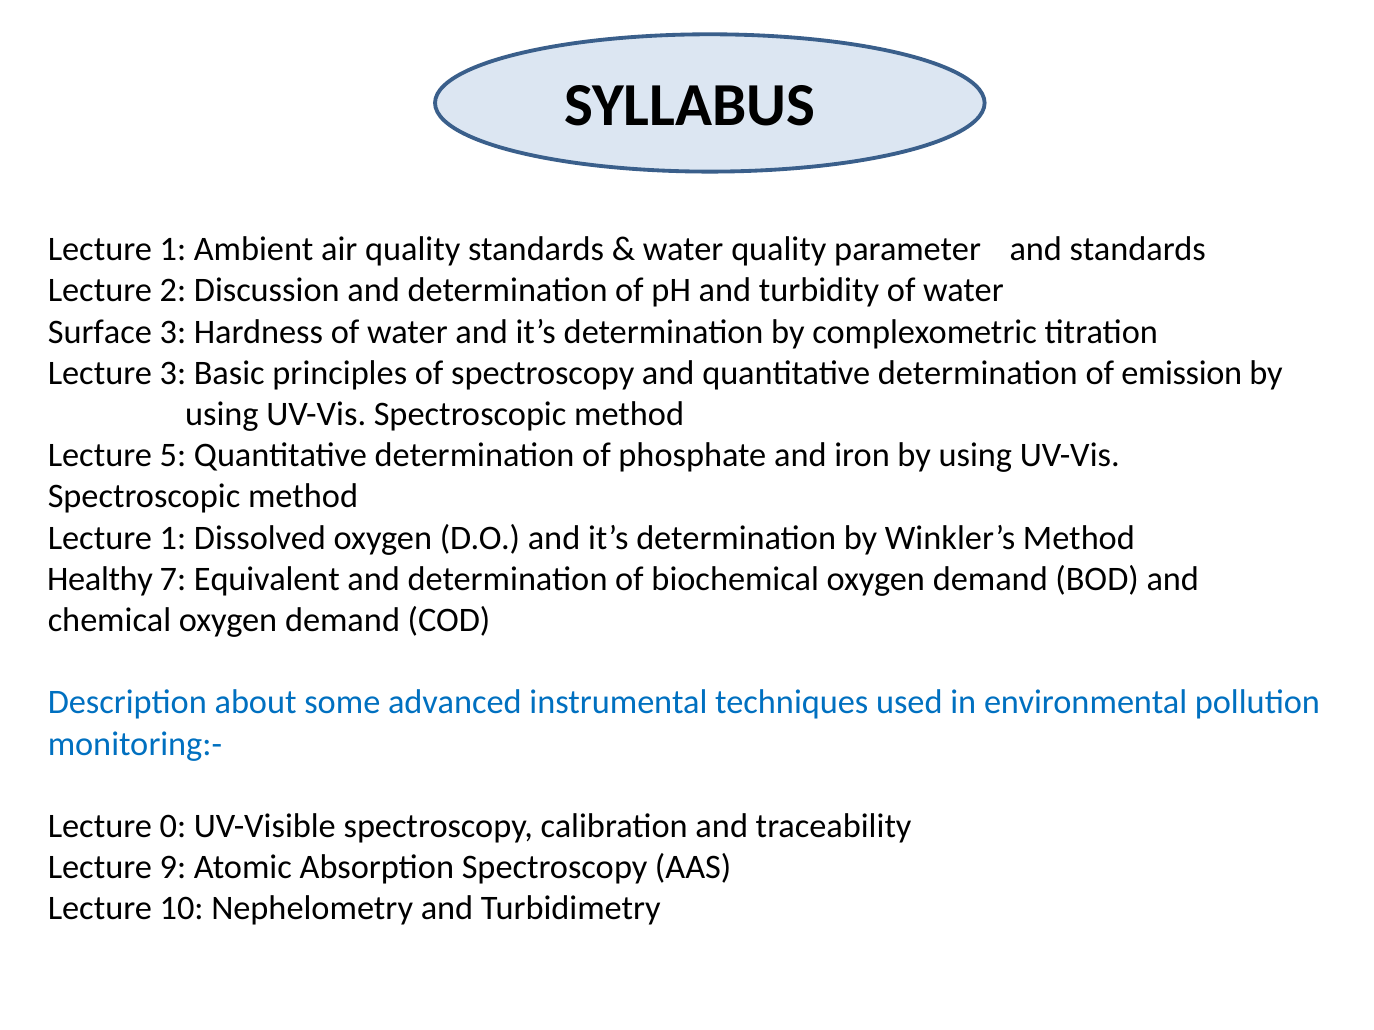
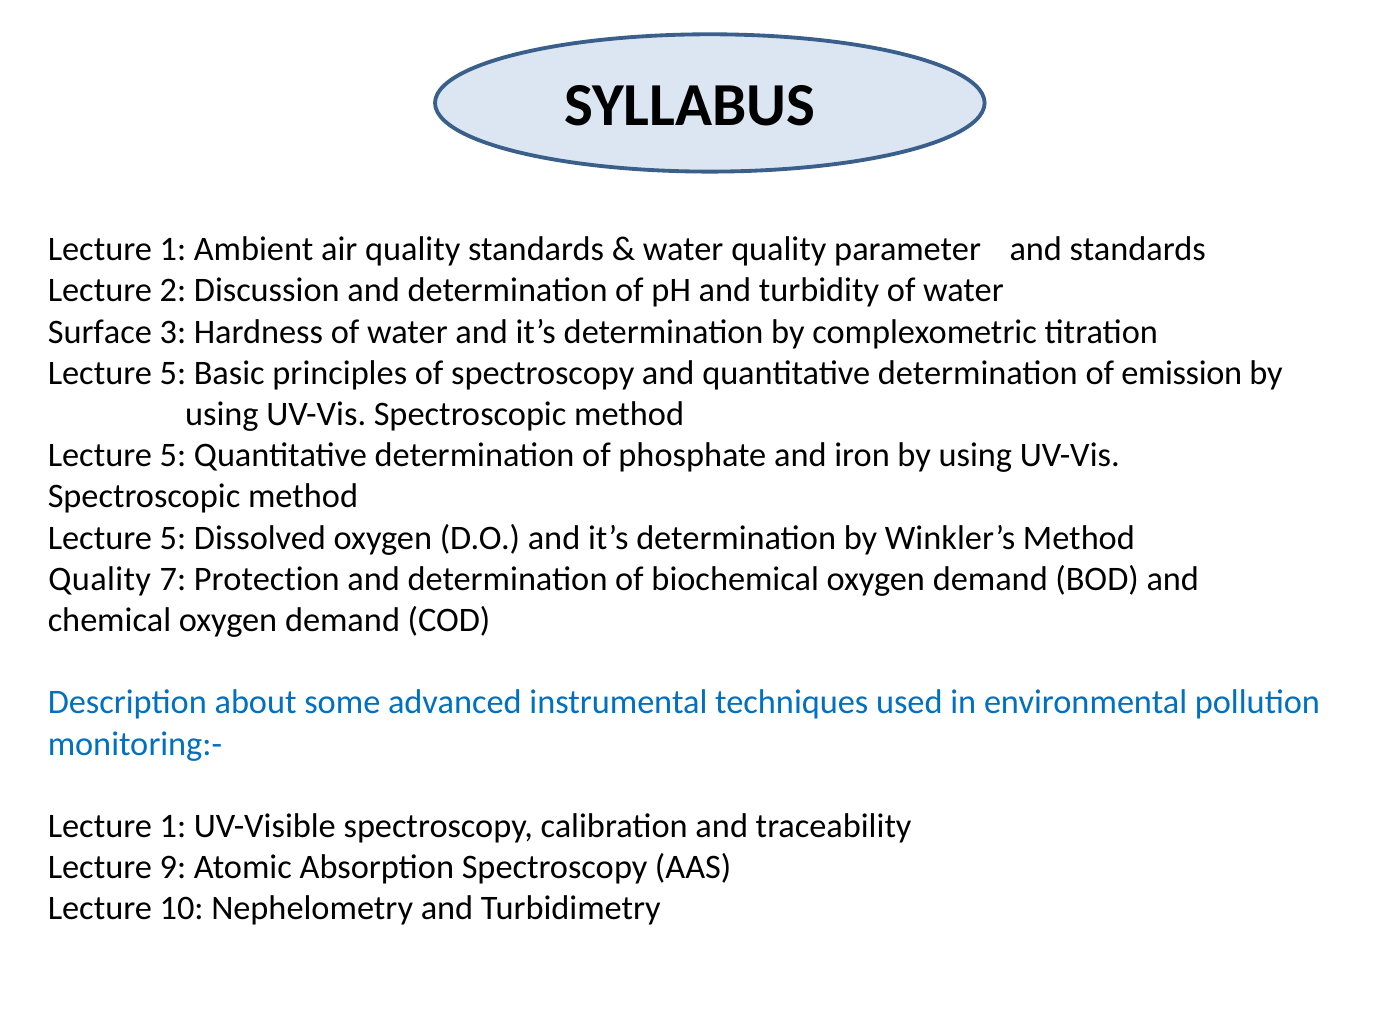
3: 3 -> 5 (173, 373)
1: 1 -> 5 (173, 538)
Healthy: Healthy -> Quality (100, 579)
Equivalent: Equivalent -> Protection (267, 579)
0: 0 -> 1 (173, 827)
